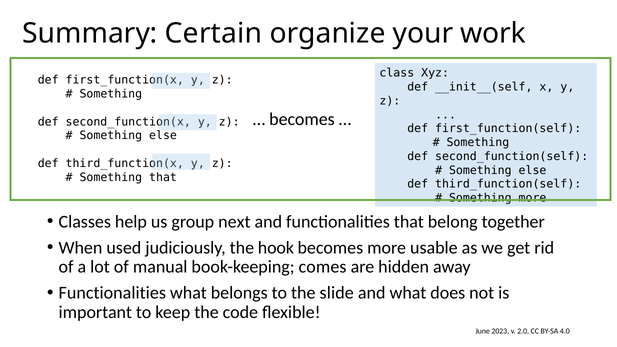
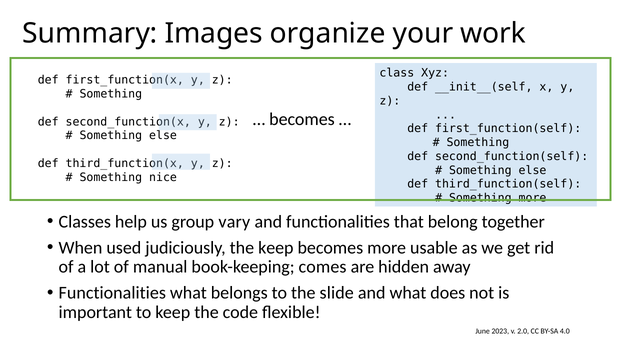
Certain: Certain -> Images (214, 34)
Something that: that -> nice (163, 177)
next: next -> vary (234, 222)
the hook: hook -> keep (276, 248)
